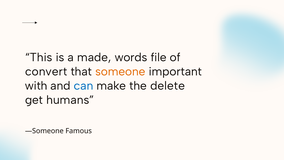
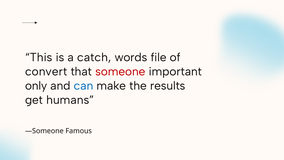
made: made -> catch (94, 57)
someone colour: orange -> red (120, 71)
with: with -> only (36, 86)
delete: delete -> results (168, 86)
